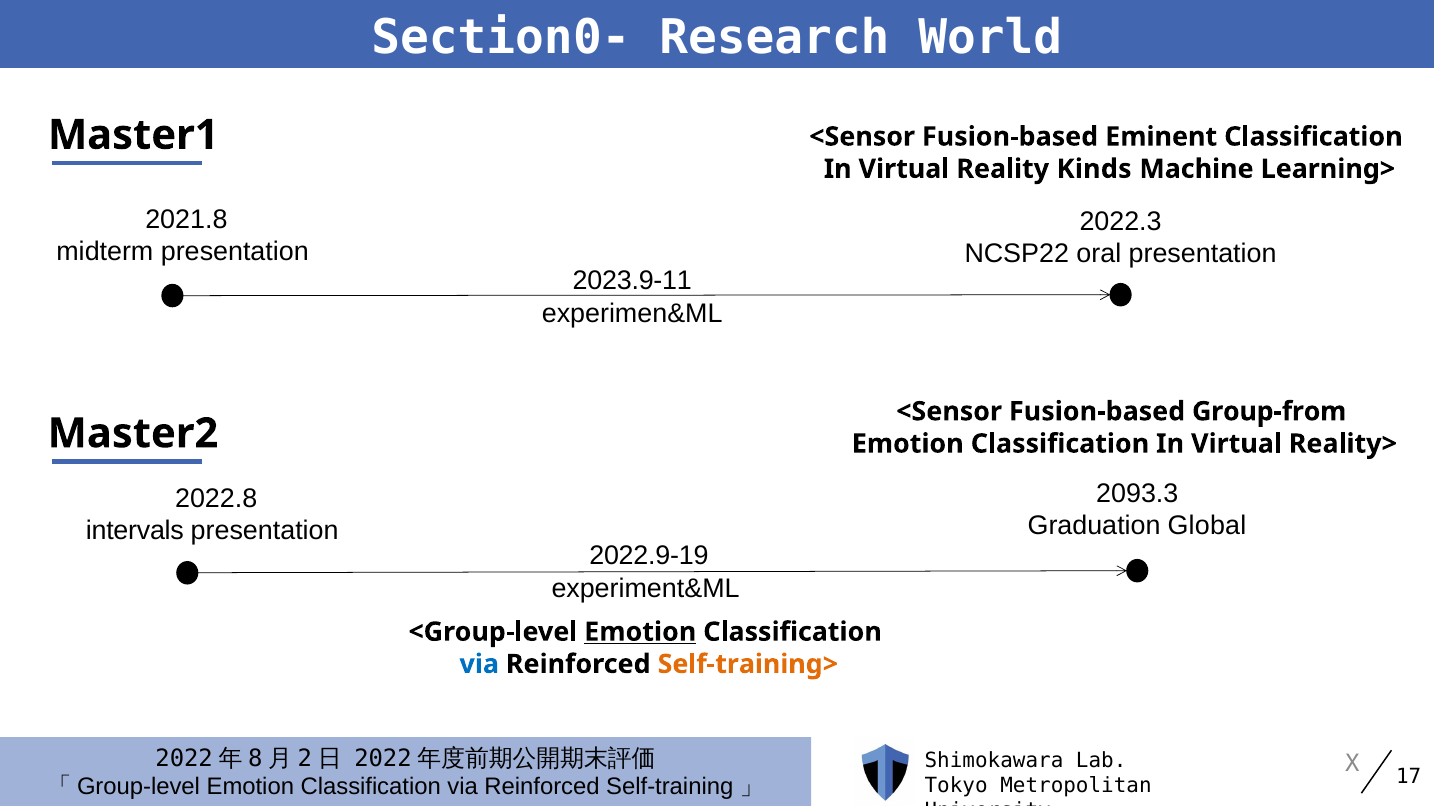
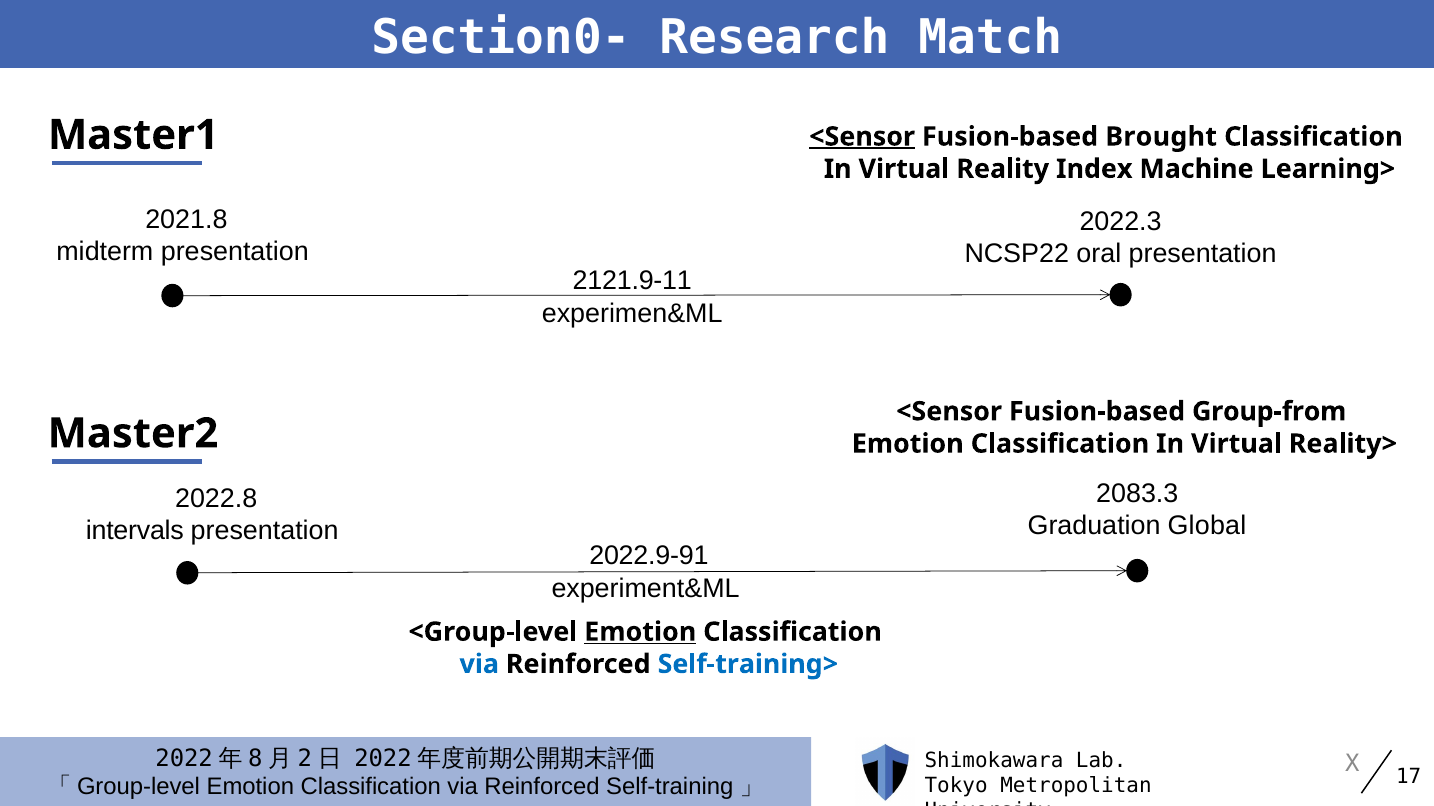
World: World -> Match (990, 37)
<Sensor underline: none -> present (862, 137)
Eminent: Eminent -> Brought (1161, 137)
Kinds: Kinds -> Index (1094, 169)
2023.9-11: 2023.9-11 -> 2121.9-11 (632, 281)
2093.3: 2093.3 -> 2083.3 (1137, 494)
2022.9-19: 2022.9-19 -> 2022.9-91 (649, 556)
Self-training> colour: orange -> blue (748, 665)
